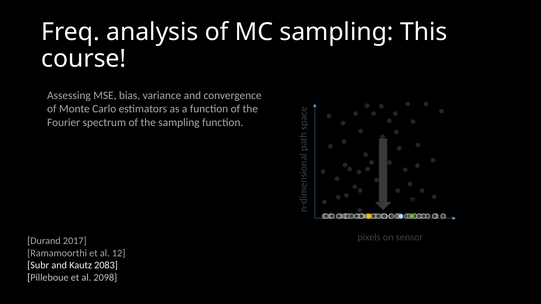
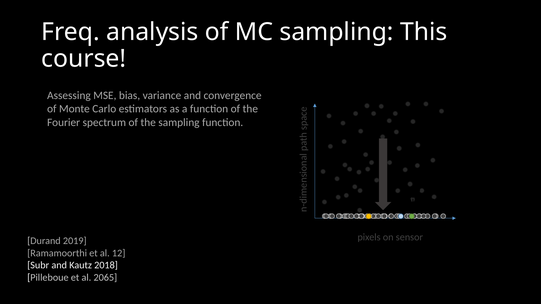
2017: 2017 -> 2019 (75, 241)
2083: 2083 -> 2018 (106, 266)
2098: 2098 -> 2065 (105, 278)
